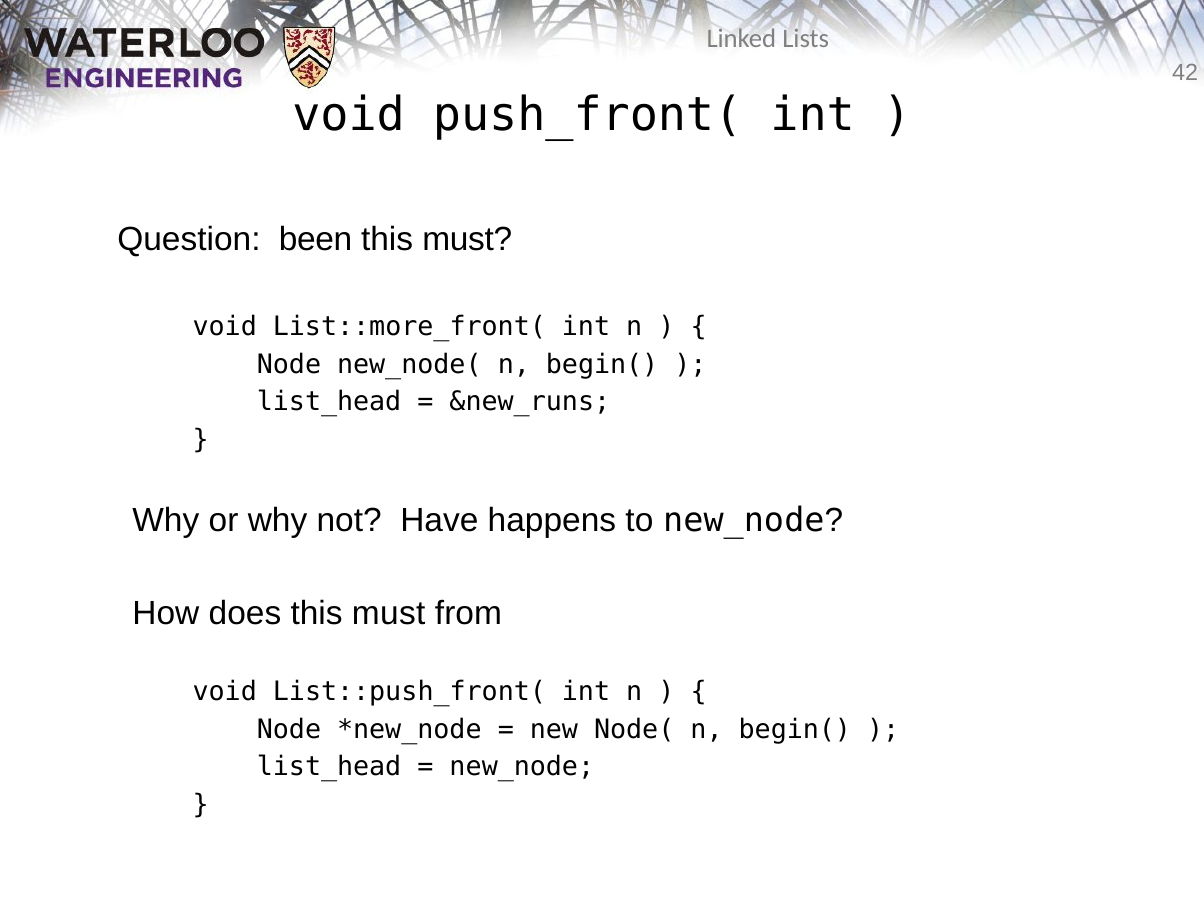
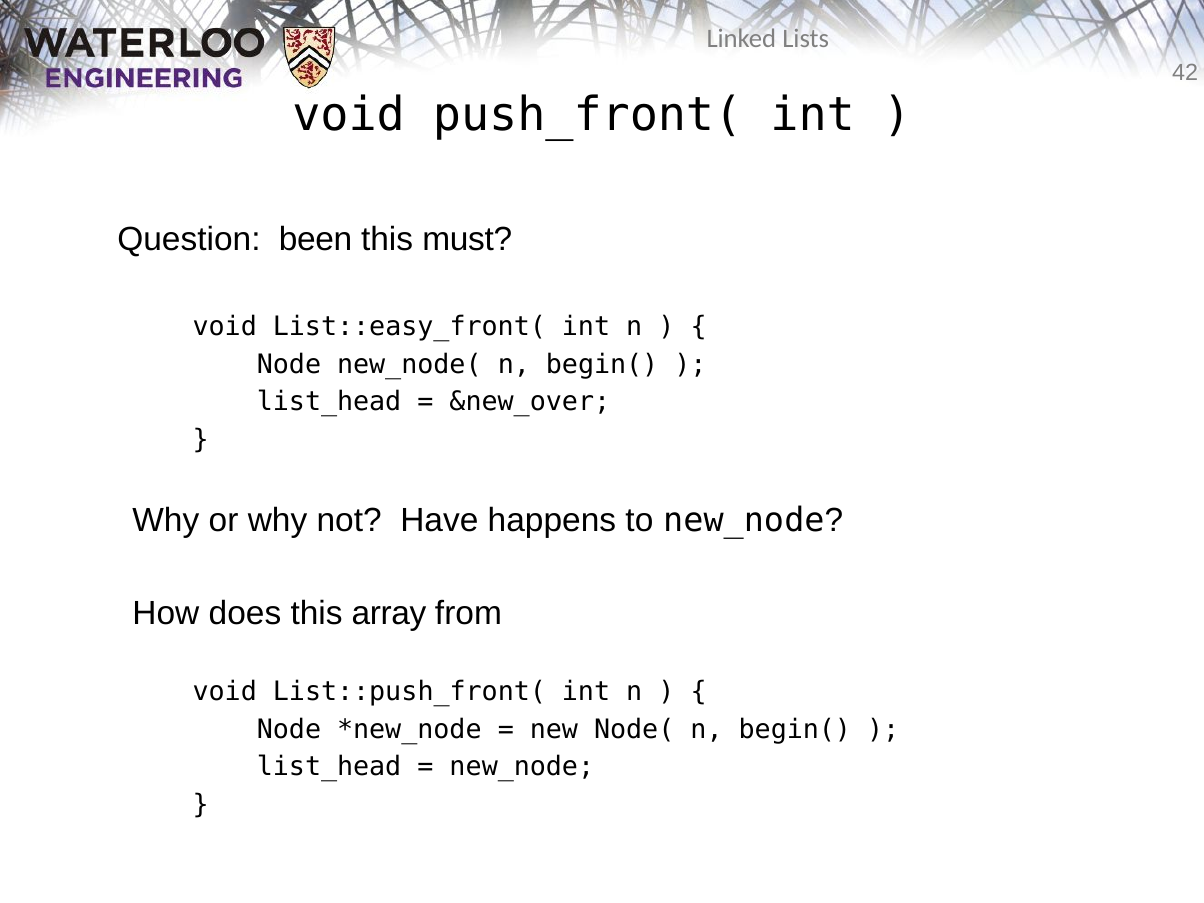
List::more_front(: List::more_front( -> List::easy_front( (409, 327)
&new_runs: &new_runs -> &new_over (530, 402)
does this must: must -> array (389, 614)
